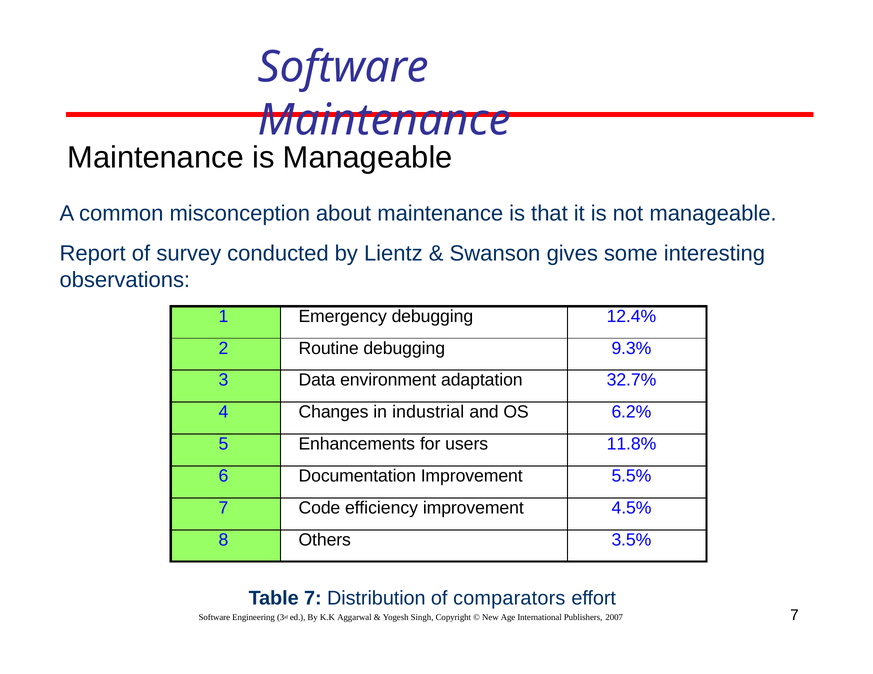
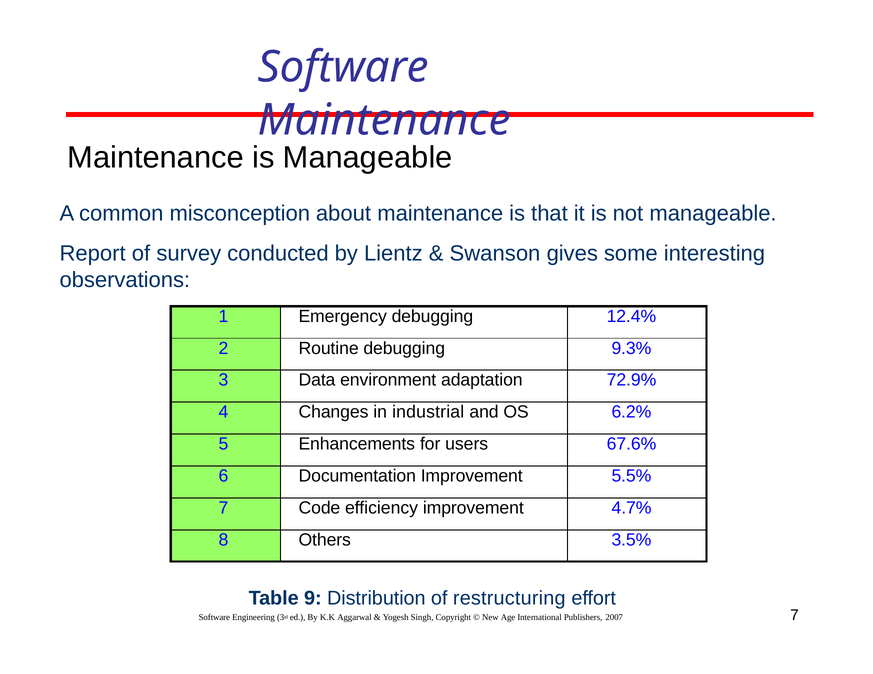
32.7%: 32.7% -> 72.9% (631, 380)
11.8%: 11.8% -> 67.6% (631, 444)
4.5%: 4.5% -> 4.7% (631, 508)
Table 7: 7 -> 9 (313, 599)
comparators: comparators -> restructuring (509, 599)
